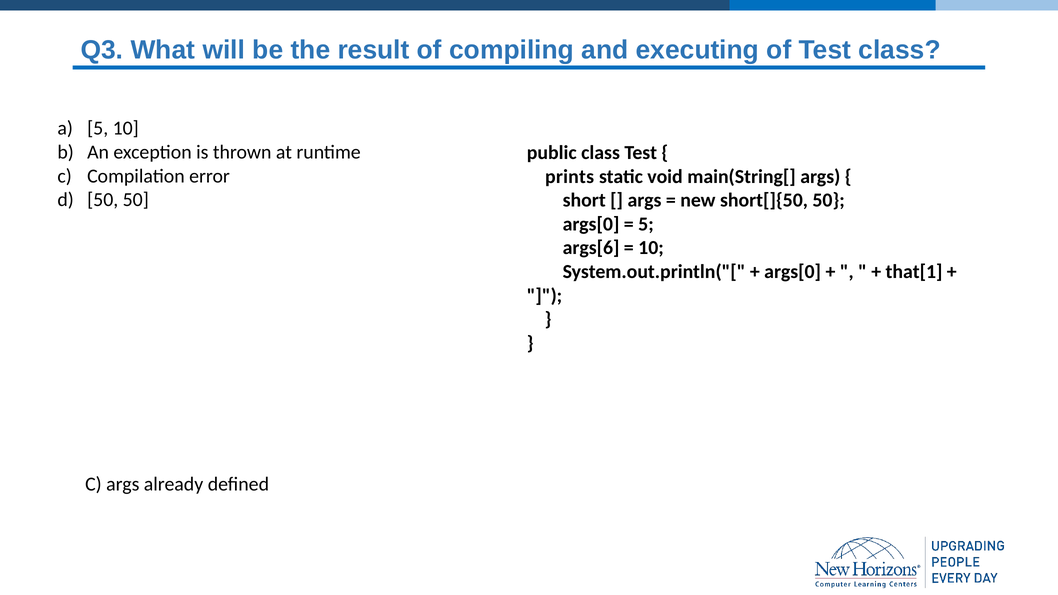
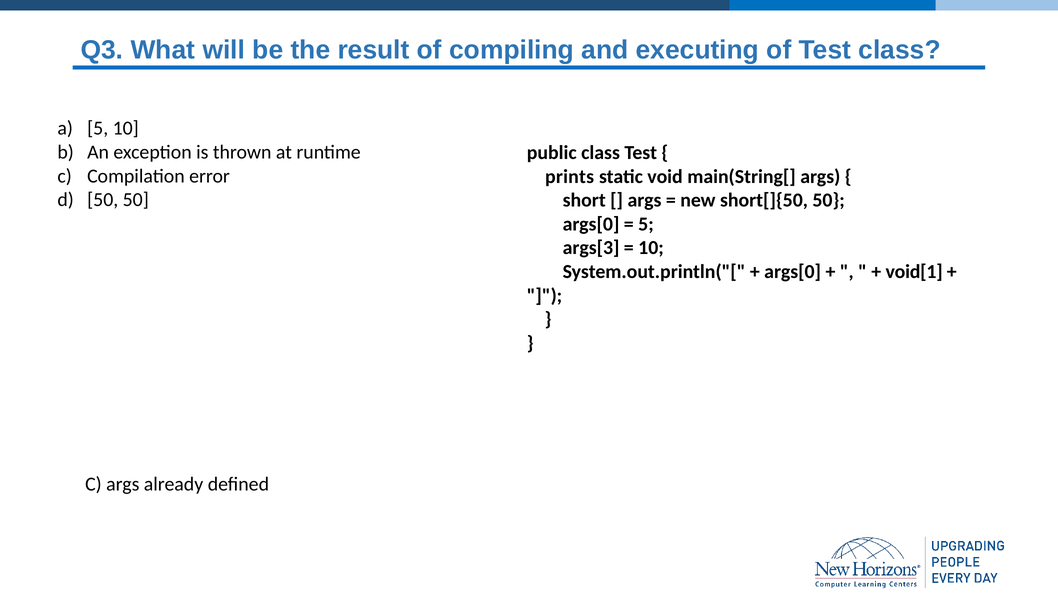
args[6: args[6 -> args[3 (591, 248)
that[1: that[1 -> void[1 (914, 272)
